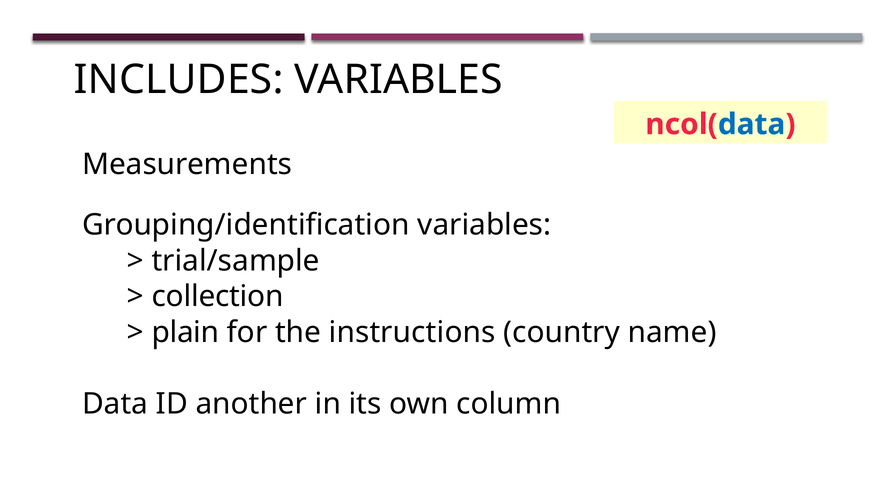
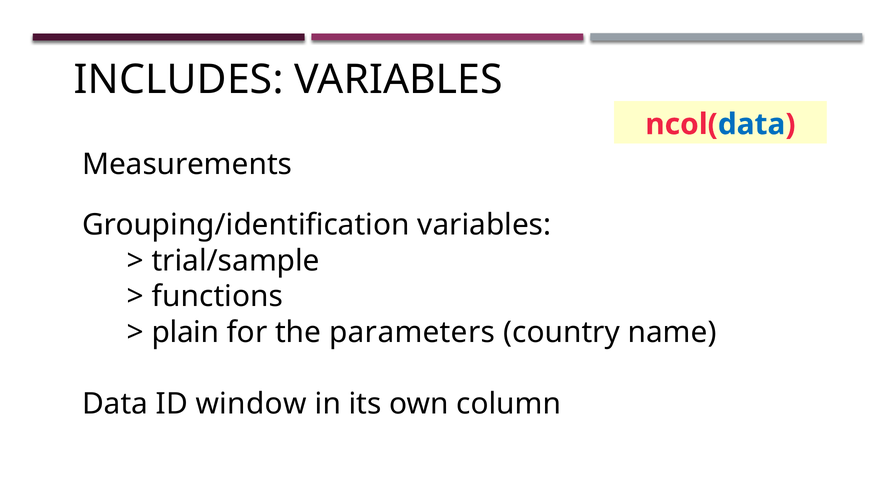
collection: collection -> functions (217, 297)
instructions: instructions -> parameters (412, 333)
another: another -> window (251, 404)
